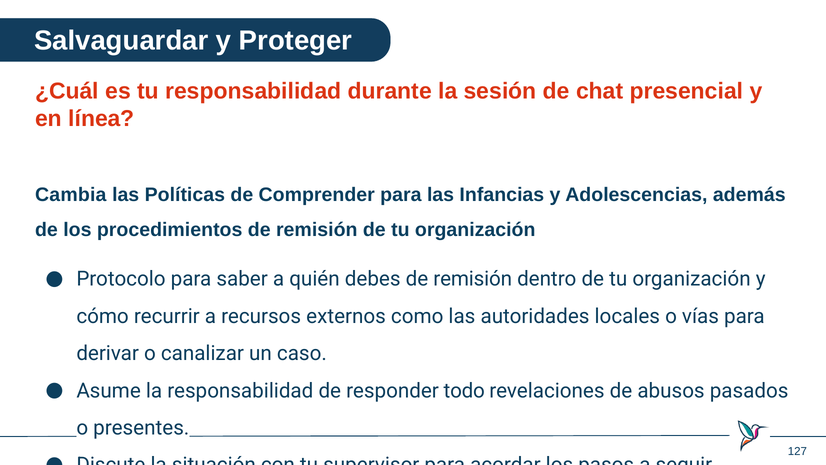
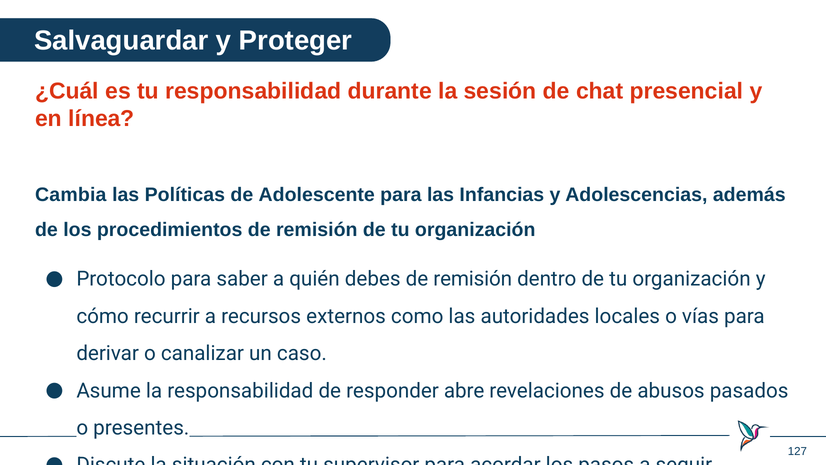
Comprender: Comprender -> Adolescente (317, 195)
todo: todo -> abre (464, 390)
